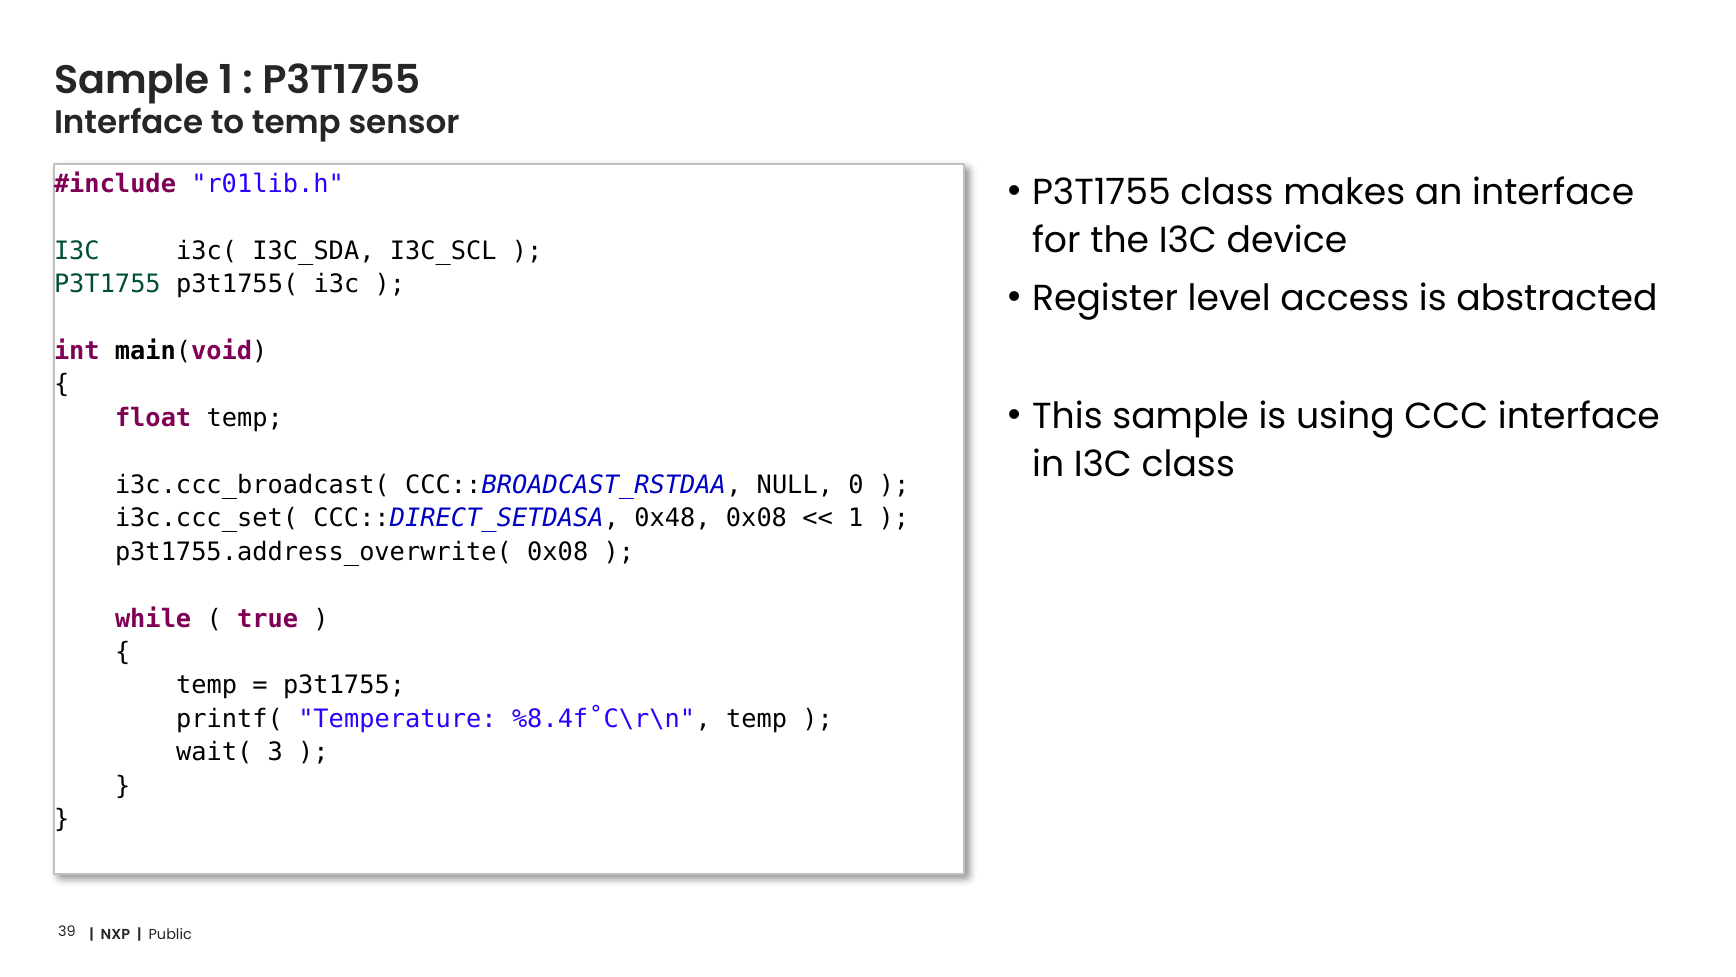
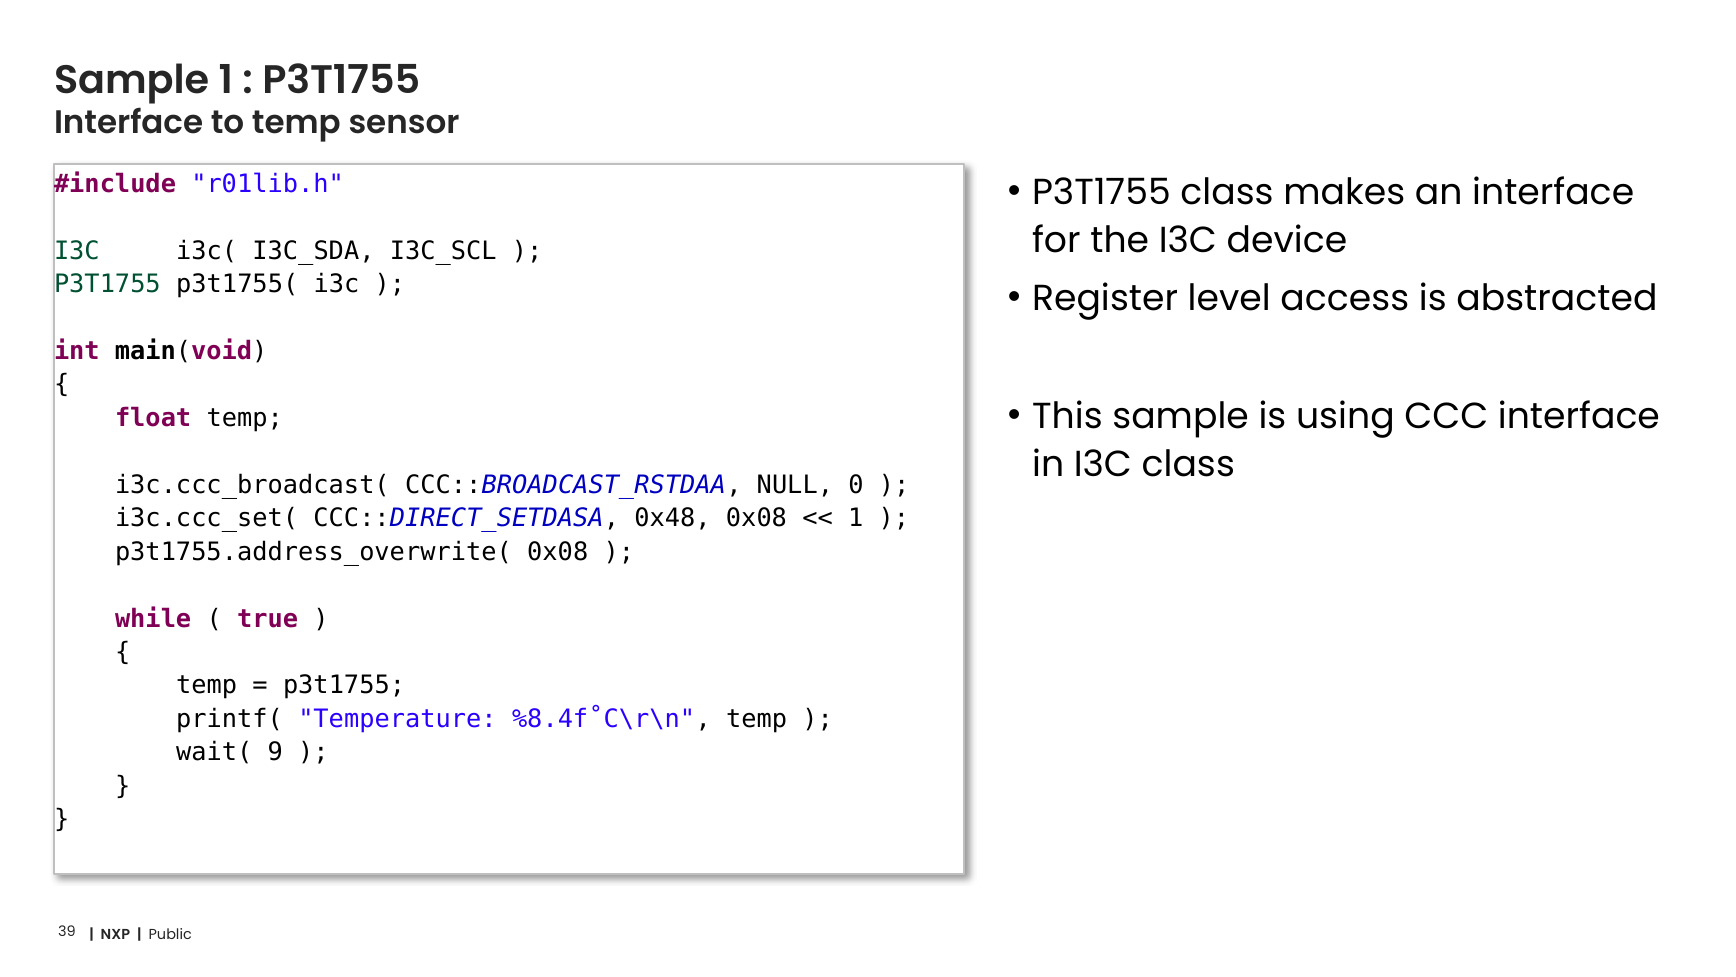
3: 3 -> 9 (275, 752)
